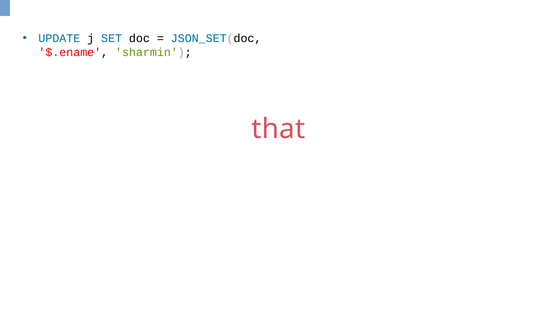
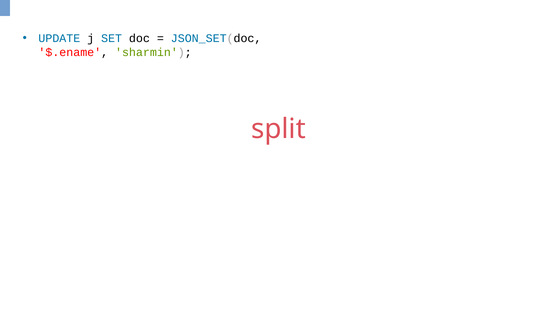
that: that -> split (279, 129)
